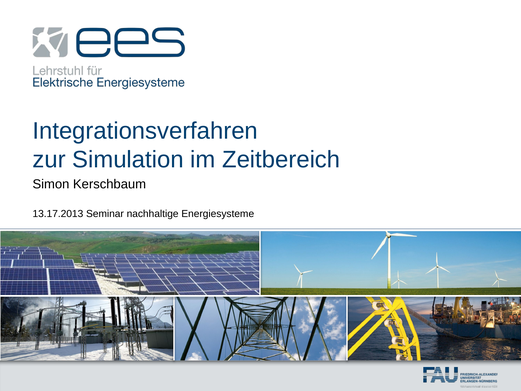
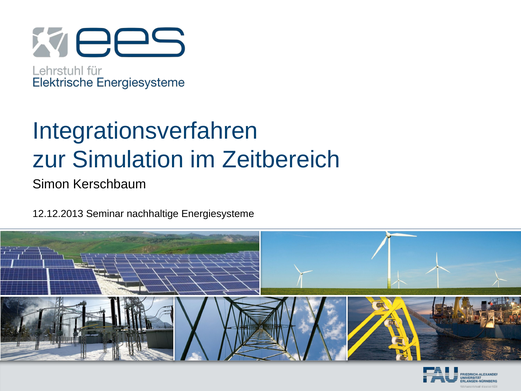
13.17.2013: 13.17.2013 -> 12.12.2013 (58, 214)
